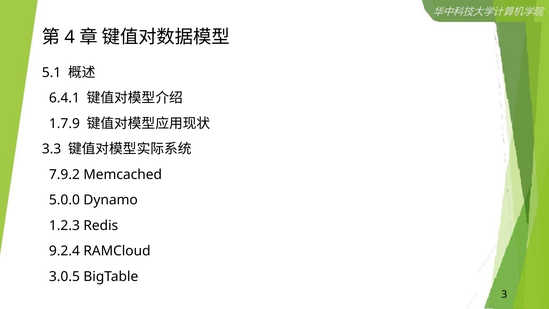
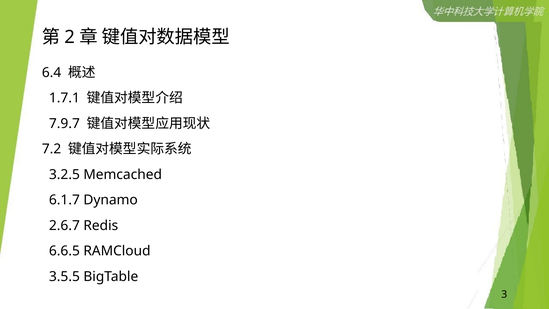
4: 4 -> 2 (70, 37)
5.1: 5.1 -> 6.4 (52, 72)
6.4.1: 6.4.1 -> 1.7.1 (64, 98)
1.7.9: 1.7.9 -> 7.9.7 (64, 123)
3.3: 3.3 -> 7.2 (52, 149)
7.9.2: 7.9.2 -> 3.2.5 (64, 174)
5.0.0: 5.0.0 -> 6.1.7 (64, 200)
1.2.3: 1.2.3 -> 2.6.7 (64, 225)
9.2.4: 9.2.4 -> 6.6.5 (64, 251)
3.0.5: 3.0.5 -> 3.5.5 (64, 276)
